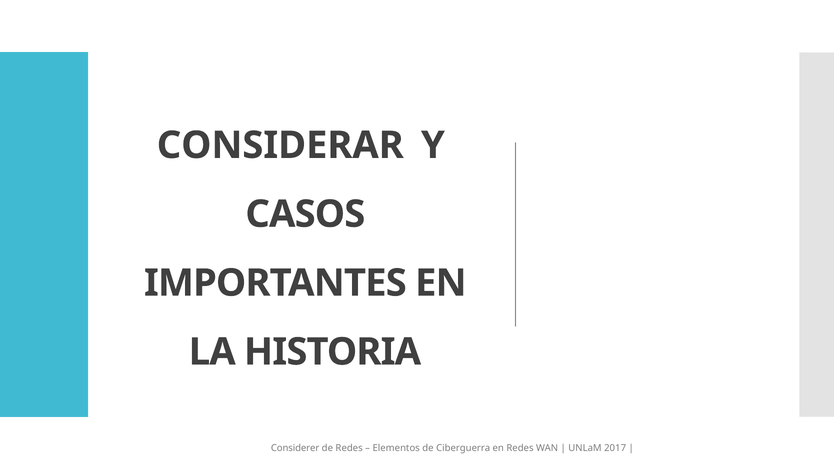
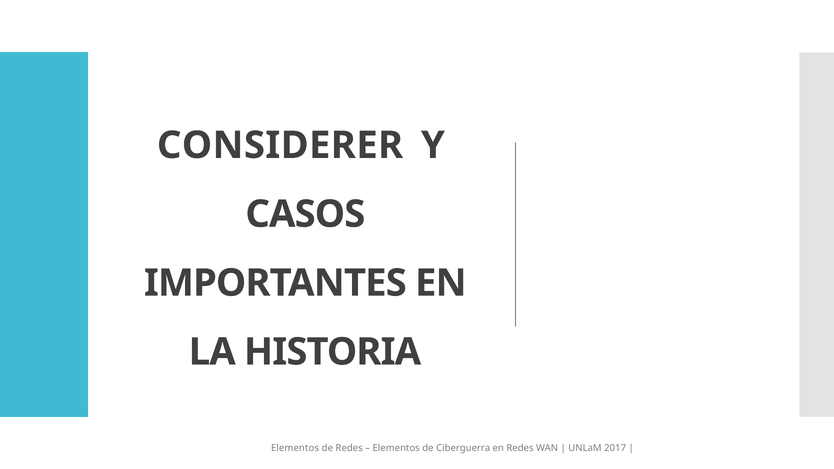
CONSIDERAR: CONSIDERAR -> CONSIDERER (280, 145)
Considerer: Considerer -> Elementos (295, 448)
